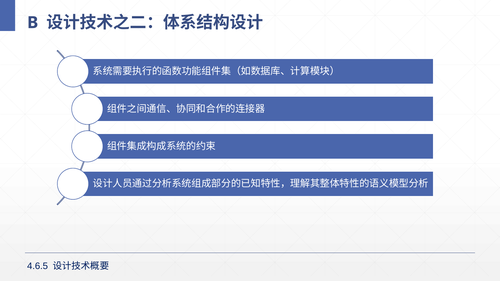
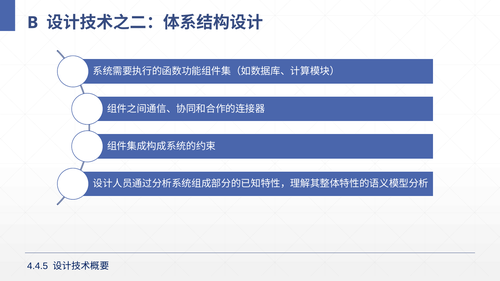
4.6.5: 4.6.5 -> 4.4.5 (38, 266)
